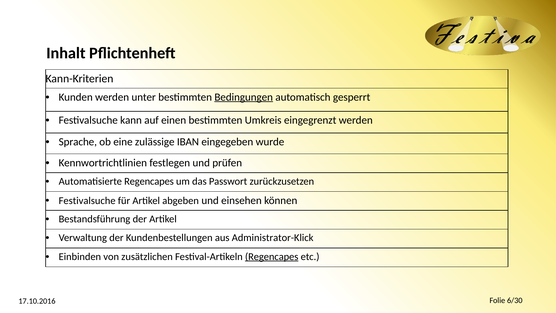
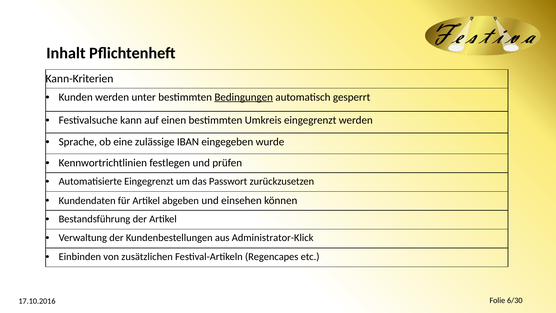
Automatisierte Regencapes: Regencapes -> Eingegrenzt (149, 181)
Festivalsuche: Festivalsuche -> Kundendaten (87, 200)
Regencapes underline: present -> none (272, 256)
